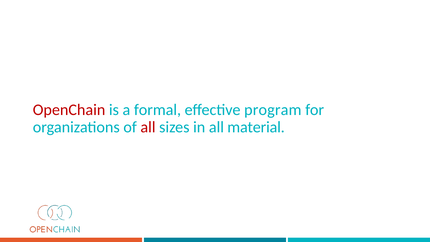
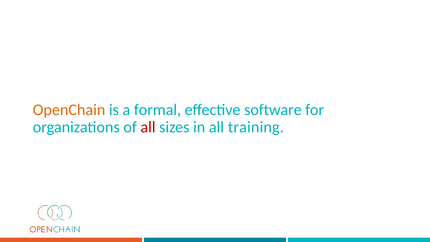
OpenChain colour: red -> orange (69, 110)
program: program -> software (273, 110)
material: material -> training (256, 127)
